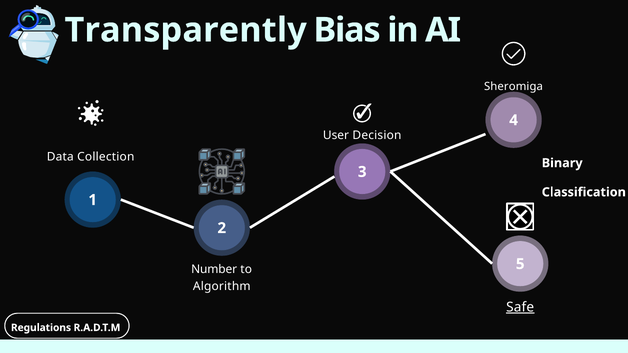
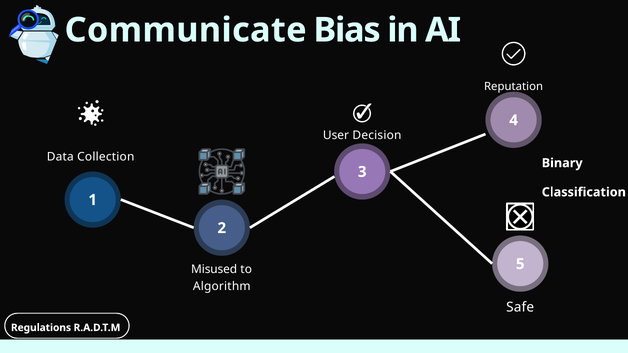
Transparently: Transparently -> Communicate (186, 30)
Sheromiga: Sheromiga -> Reputation (514, 87)
Number: Number -> Misused (214, 270)
Safe underline: present -> none (520, 307)
